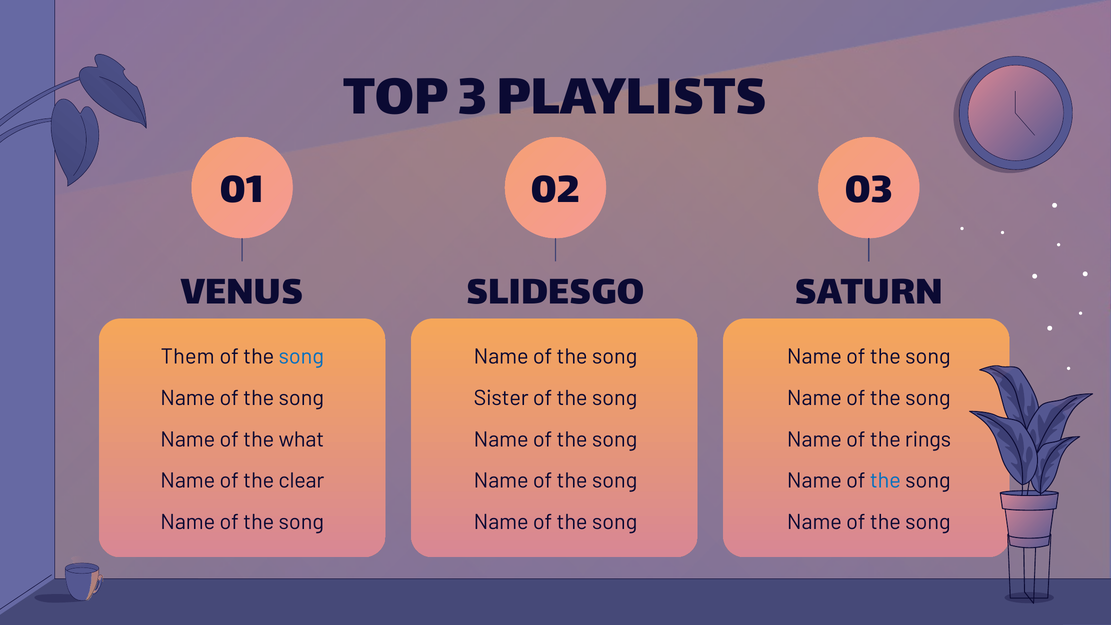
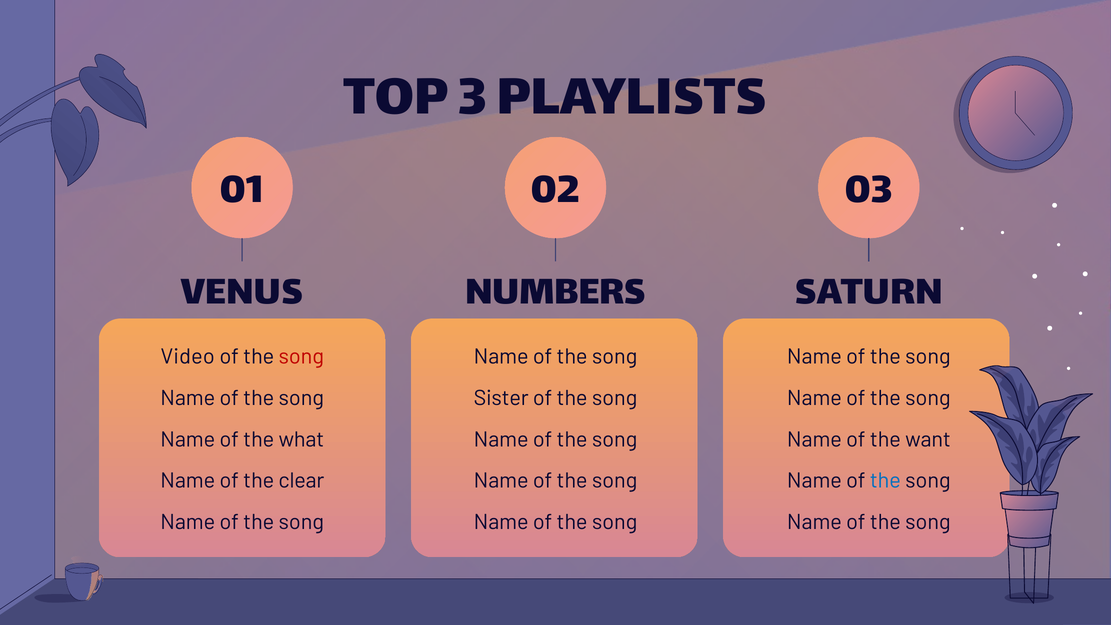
SLIDESGO: SLIDESGO -> NUMBERS (556, 289)
Them: Them -> Video (188, 357)
song colour: blue -> red (301, 357)
rings: rings -> want (928, 439)
